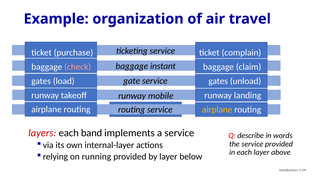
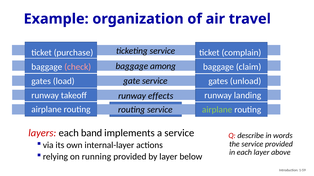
instant: instant -> among (163, 66)
mobile: mobile -> effects (161, 96)
airplane colour: yellow -> light green (217, 110)
